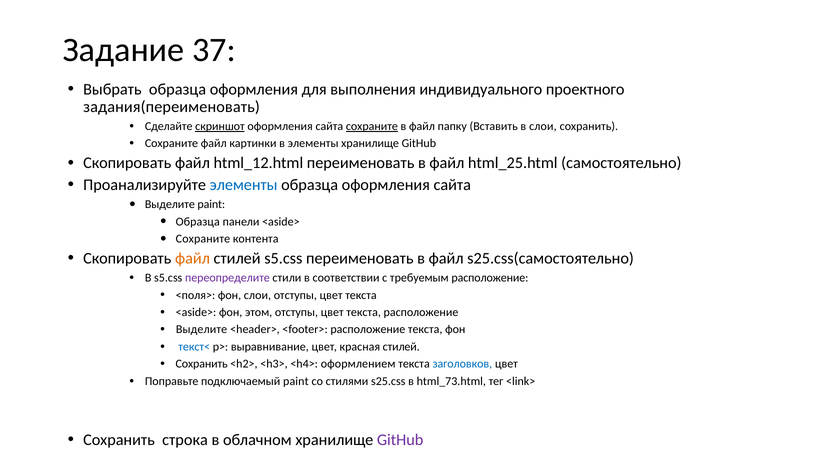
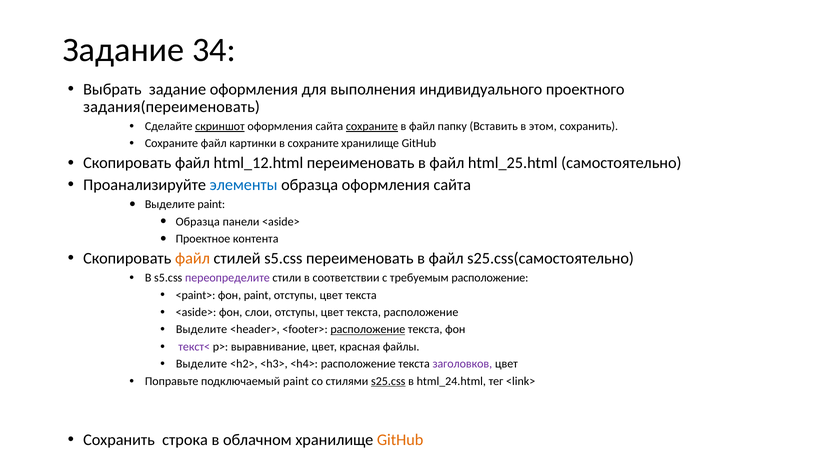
37: 37 -> 34 (214, 50)
Выбрать образца: образца -> задание (178, 89)
в слои: слои -> этом (543, 126)
в элементы: элементы -> сохраните (313, 144)
Сохраните: Сохраните -> Проектное (203, 239)
<поля>: <поля> -> <paint> (196, 295)
фон слои: слои -> paint (258, 295)
этом: этом -> слои (259, 313)
расположение underline: none -> present (368, 330)
текст< colour: blue -> purple (194, 347)
красная стилей: стилей -> файлы (401, 347)
Сохранить: Сохранить -> Выделите (202, 364)
<h4> оформлением: оформлением -> расположение (358, 364)
заголовков colour: blue -> purple (462, 364)
s25.css underline: none -> present (388, 381)
html_73.html: html_73.html -> html_24.html (451, 381)
GitHub colour: purple -> orange (400, 440)
